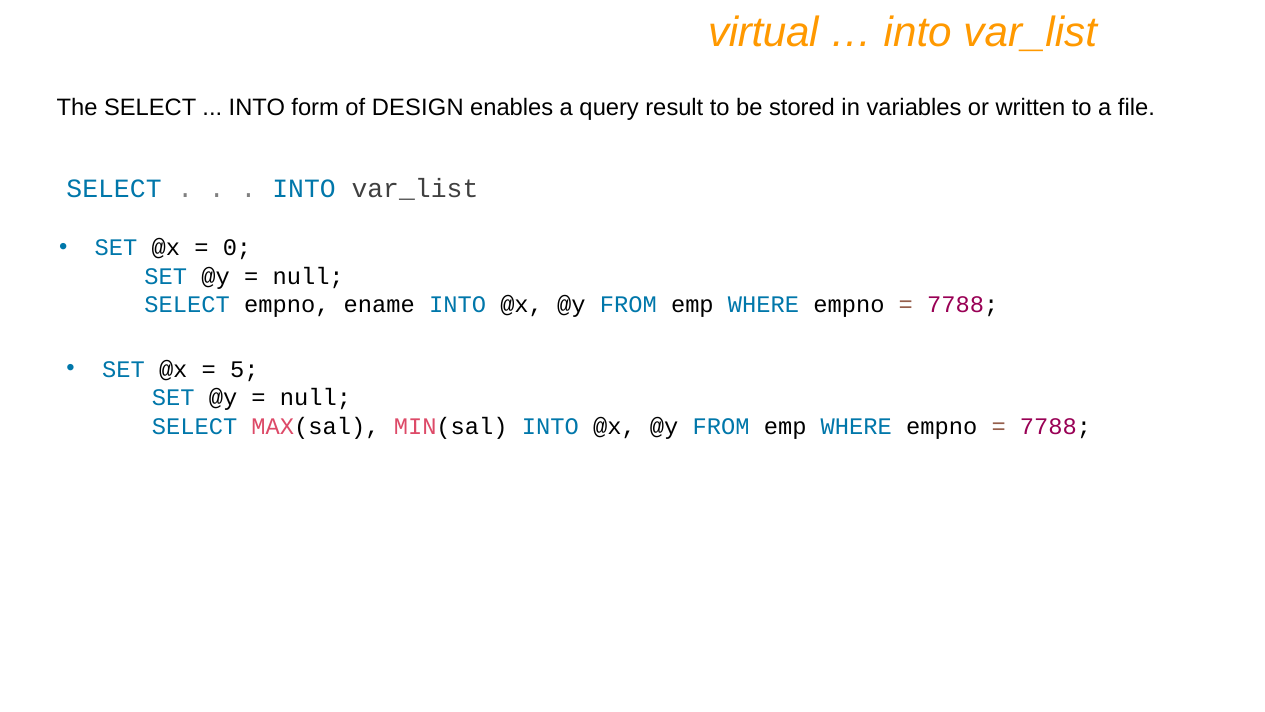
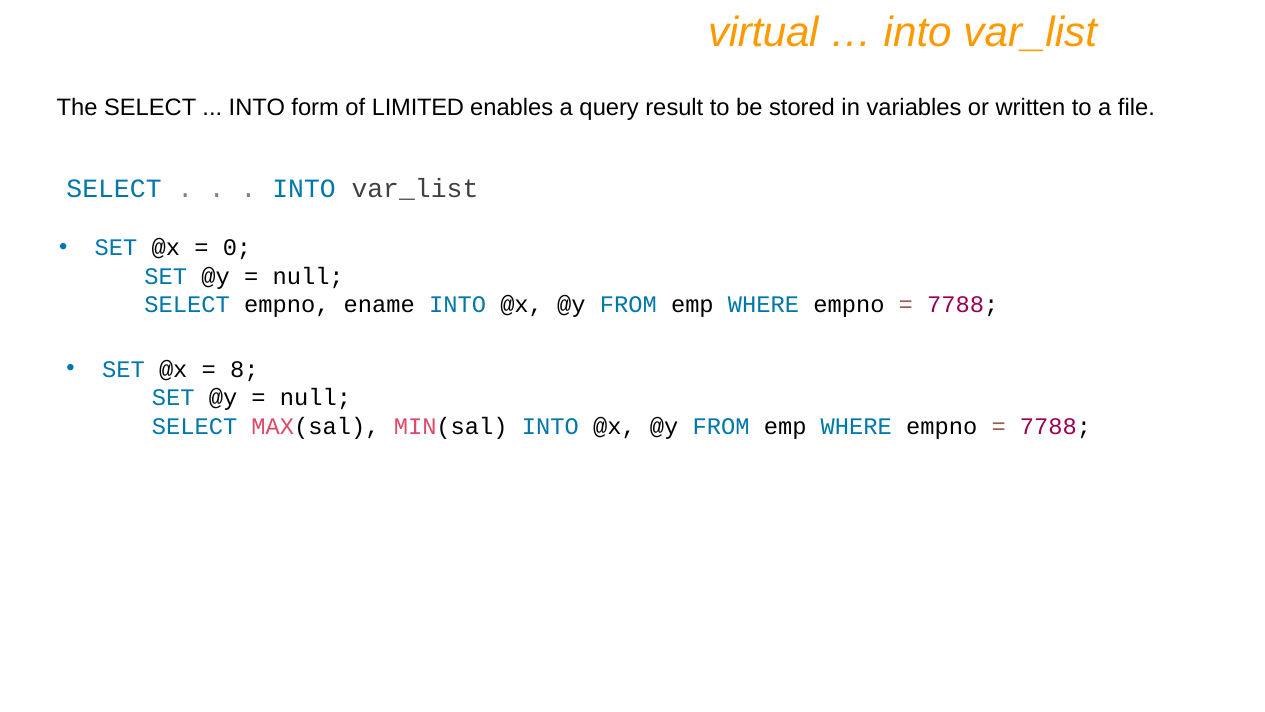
DESIGN: DESIGN -> LIMITED (418, 107)
5: 5 -> 8 (244, 369)
